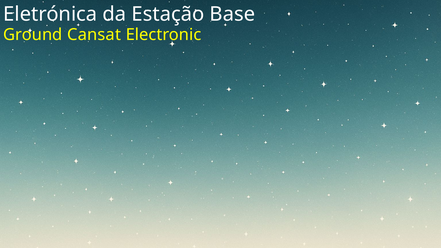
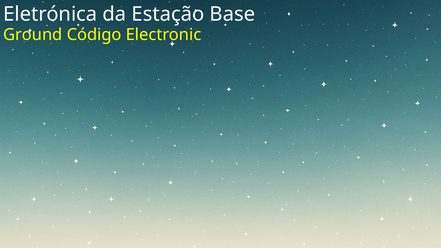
Cansat: Cansat -> Código (94, 35)
